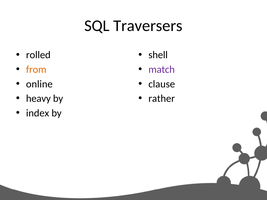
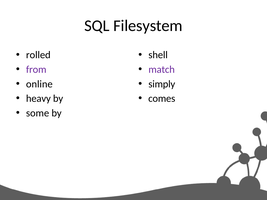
Traversers: Traversers -> Filesystem (148, 26)
from colour: orange -> purple (36, 70)
clause: clause -> simply (162, 84)
rather: rather -> comes (162, 99)
index: index -> some (38, 113)
